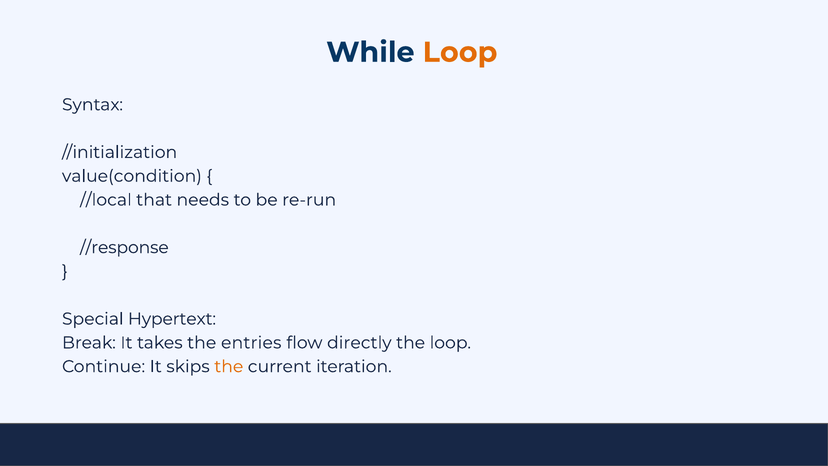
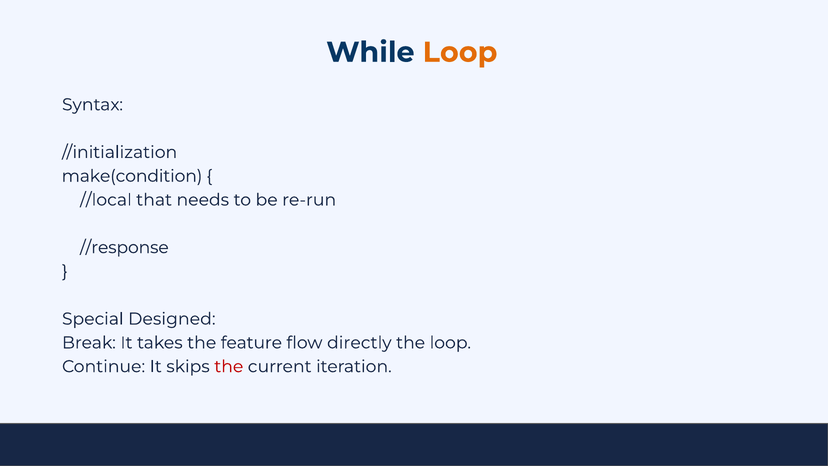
value(condition: value(condition -> make(condition (132, 176)
Hypertext: Hypertext -> Designed (172, 319)
entries: entries -> feature (251, 343)
the colour: orange -> red (229, 366)
